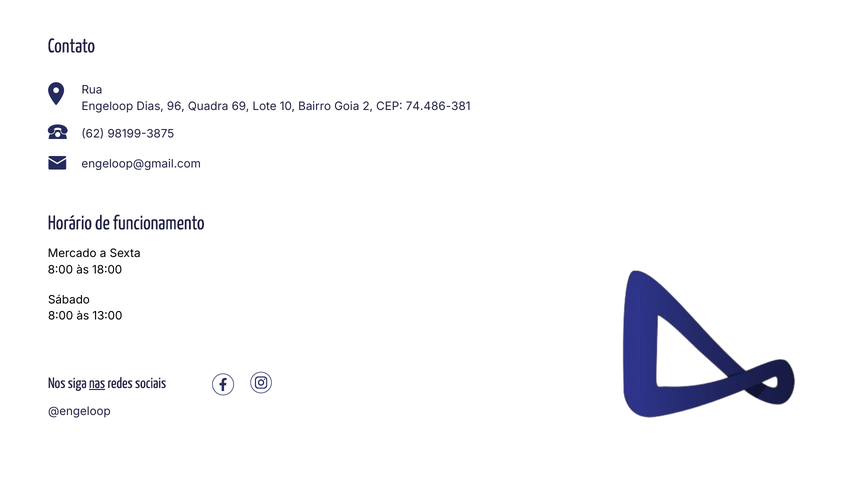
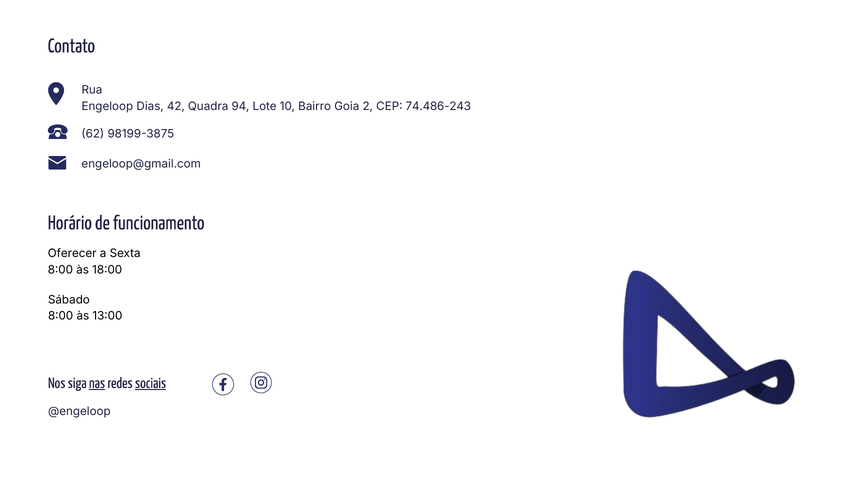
96: 96 -> 42 (176, 106)
69: 69 -> 94 (241, 106)
74.486-381: 74.486-381 -> 74.486-243 (438, 106)
Mercado: Mercado -> Oferecer (72, 254)
sociais underline: none -> present (151, 383)
